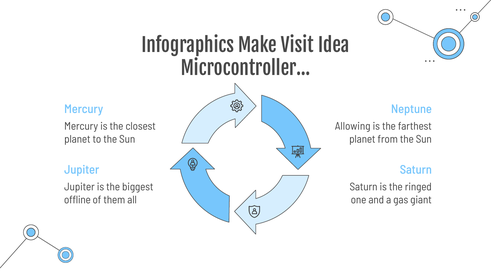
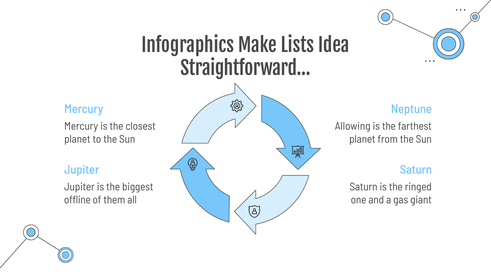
Visit: Visit -> Lists (297, 46)
Microcontroller…: Microcontroller… -> Straightforward… (246, 69)
